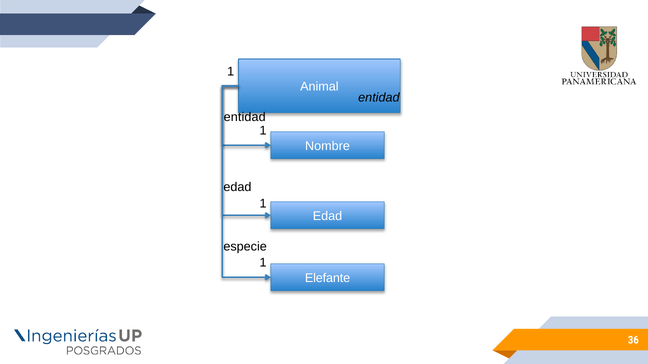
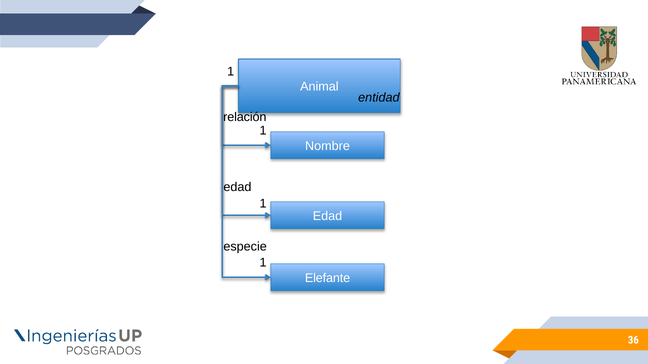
entidad: entidad -> relación (245, 117)
